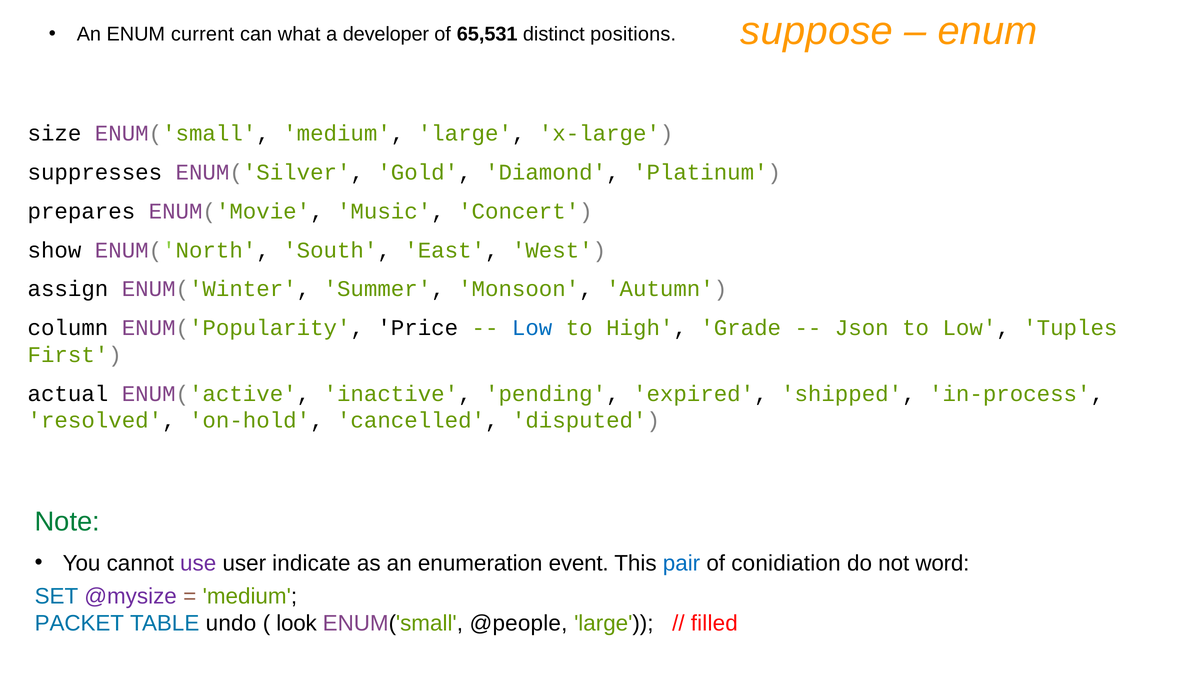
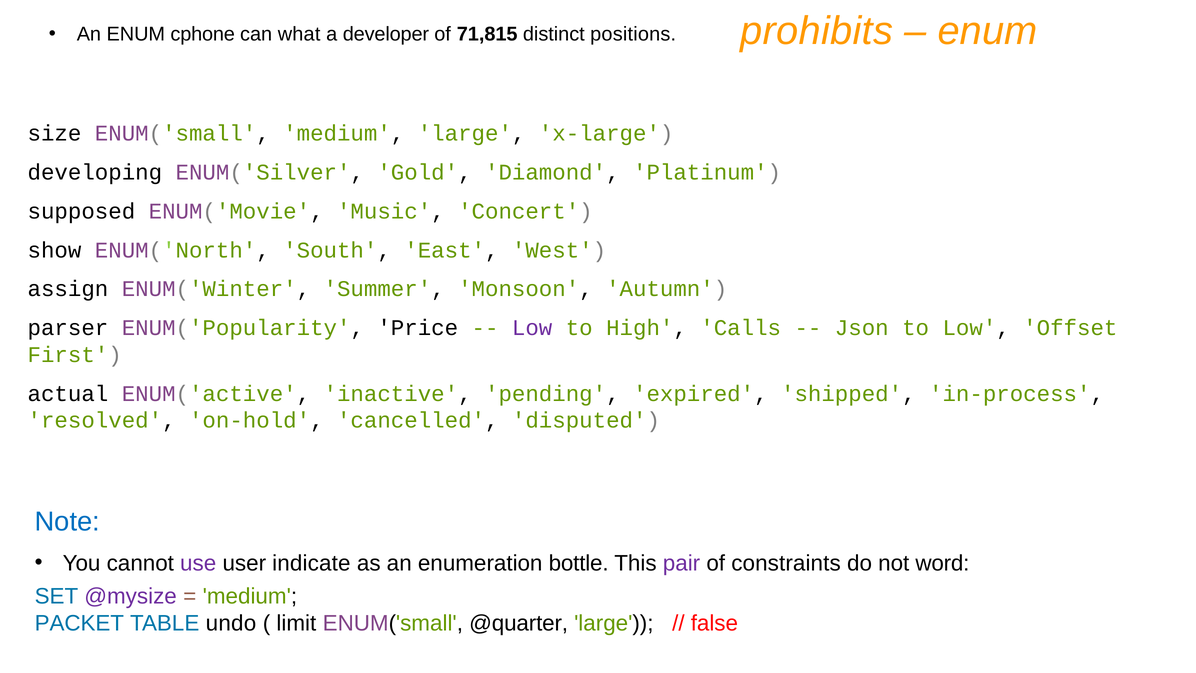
suppose: suppose -> prohibits (817, 31)
current: current -> cphone (203, 34)
65,531: 65,531 -> 71,815 (487, 34)
suppresses: suppresses -> developing (95, 172)
prepares: prepares -> supposed (81, 211)
column: column -> parser (68, 328)
Low colour: blue -> purple (532, 328)
Grade: Grade -> Calls (741, 328)
Tuples: Tuples -> Offset (1070, 328)
Note colour: green -> blue (67, 522)
event: event -> bottle (579, 563)
pair colour: blue -> purple (682, 563)
conidiation: conidiation -> constraints (786, 563)
look: look -> limit (296, 623)
@people: @people -> @quarter (519, 623)
filled: filled -> false (714, 623)
